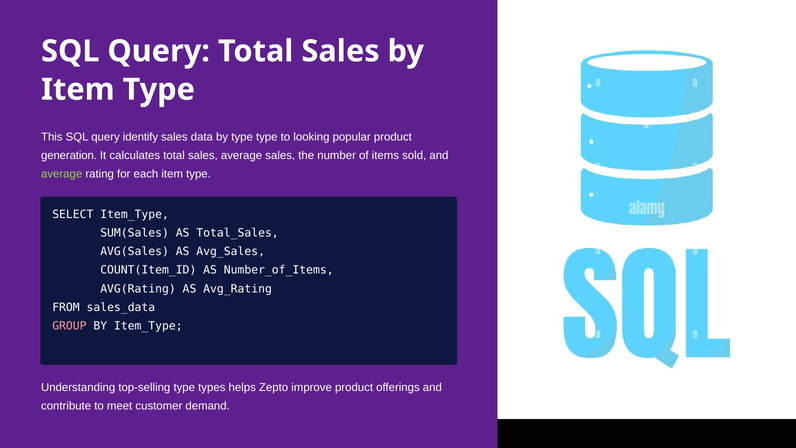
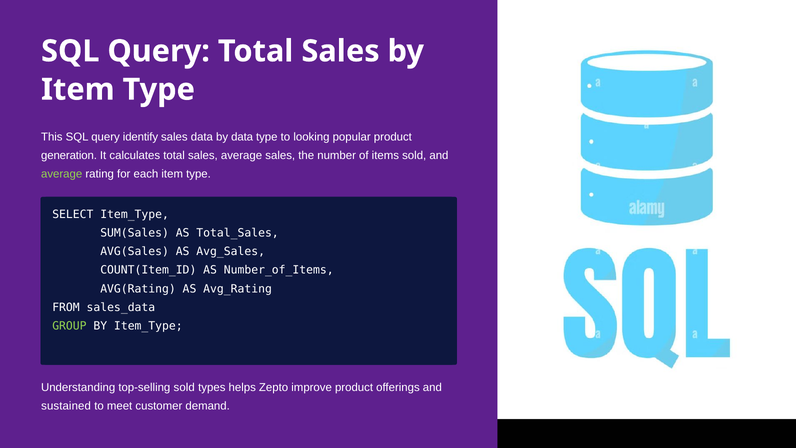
by type: type -> data (242, 137)
GROUP colour: pink -> light green (69, 326)
top-selling type: type -> sold (184, 387)
contribute: contribute -> sustained (66, 406)
